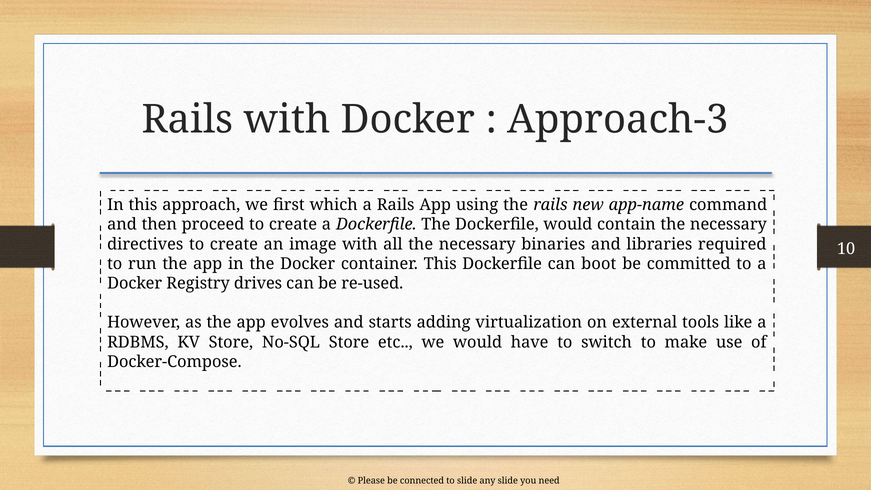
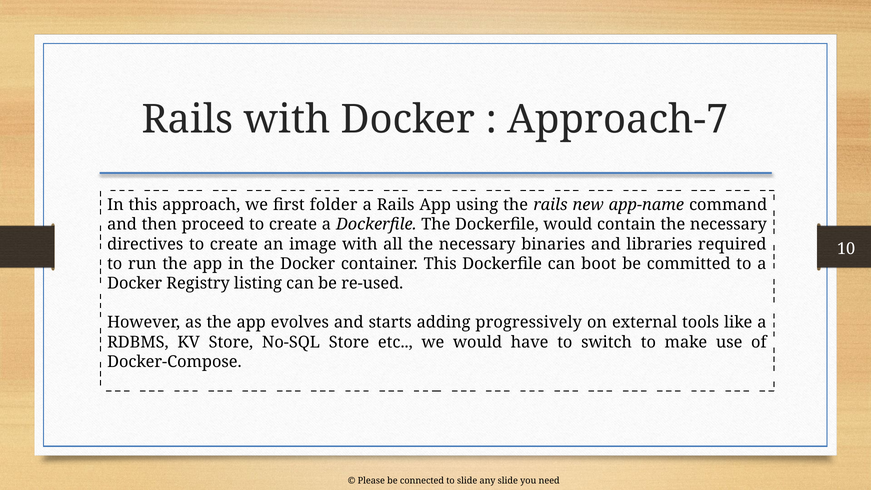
Approach-3: Approach-3 -> Approach-7 (618, 119)
which: which -> folder (334, 205)
drives: drives -> listing (258, 283)
virtualization: virtualization -> progressively (529, 322)
